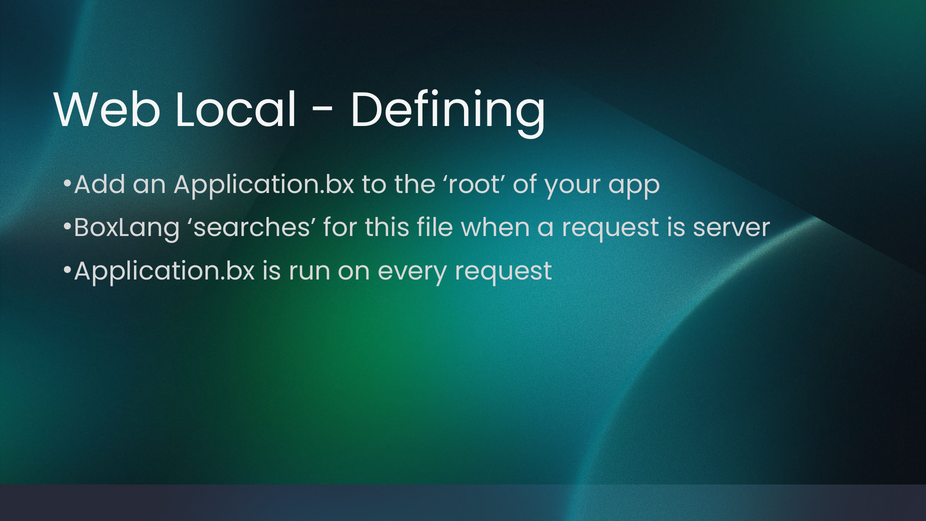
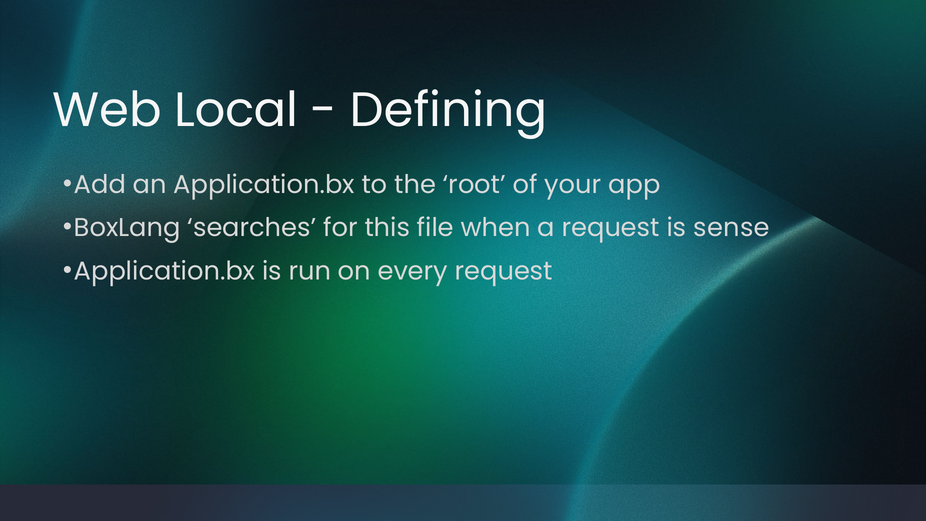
server: server -> sense (732, 228)
